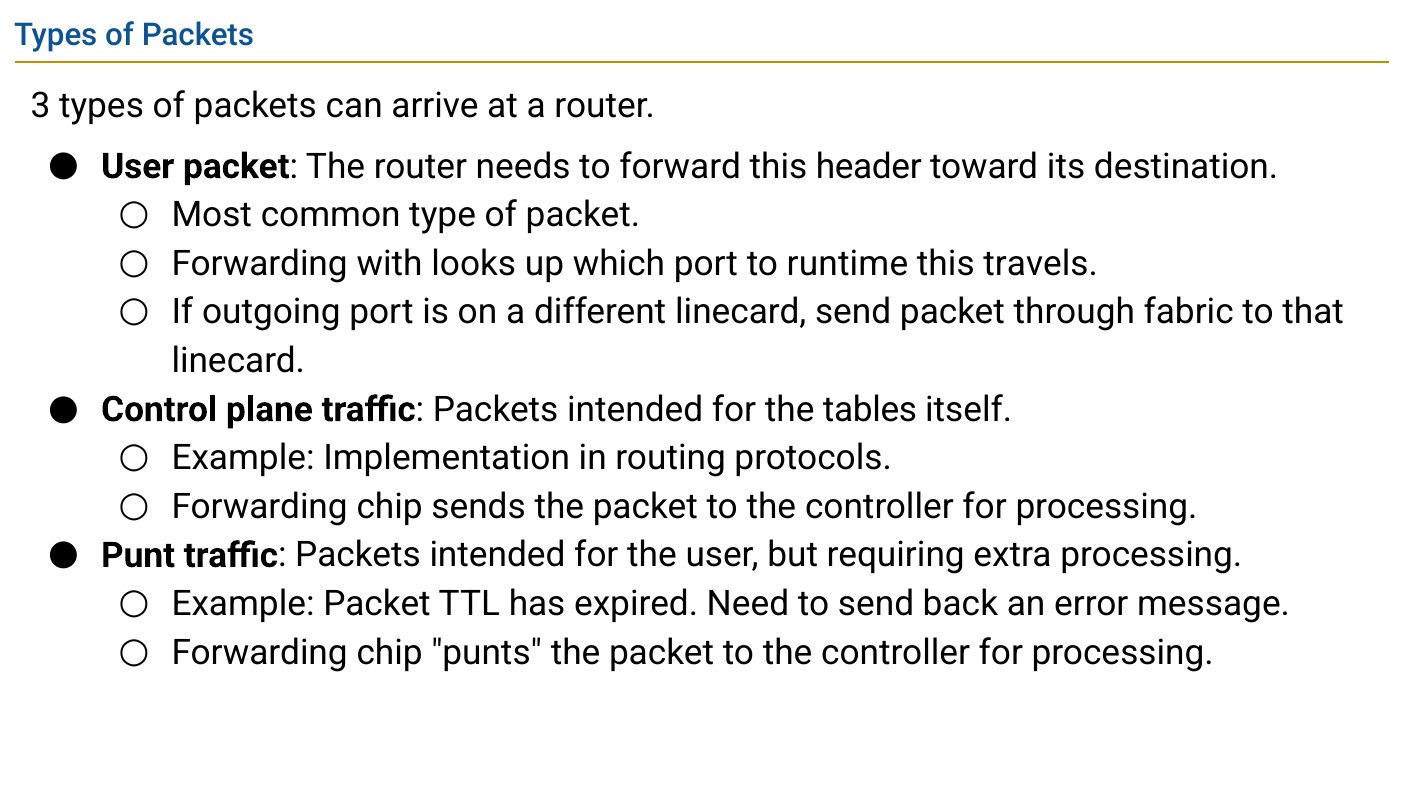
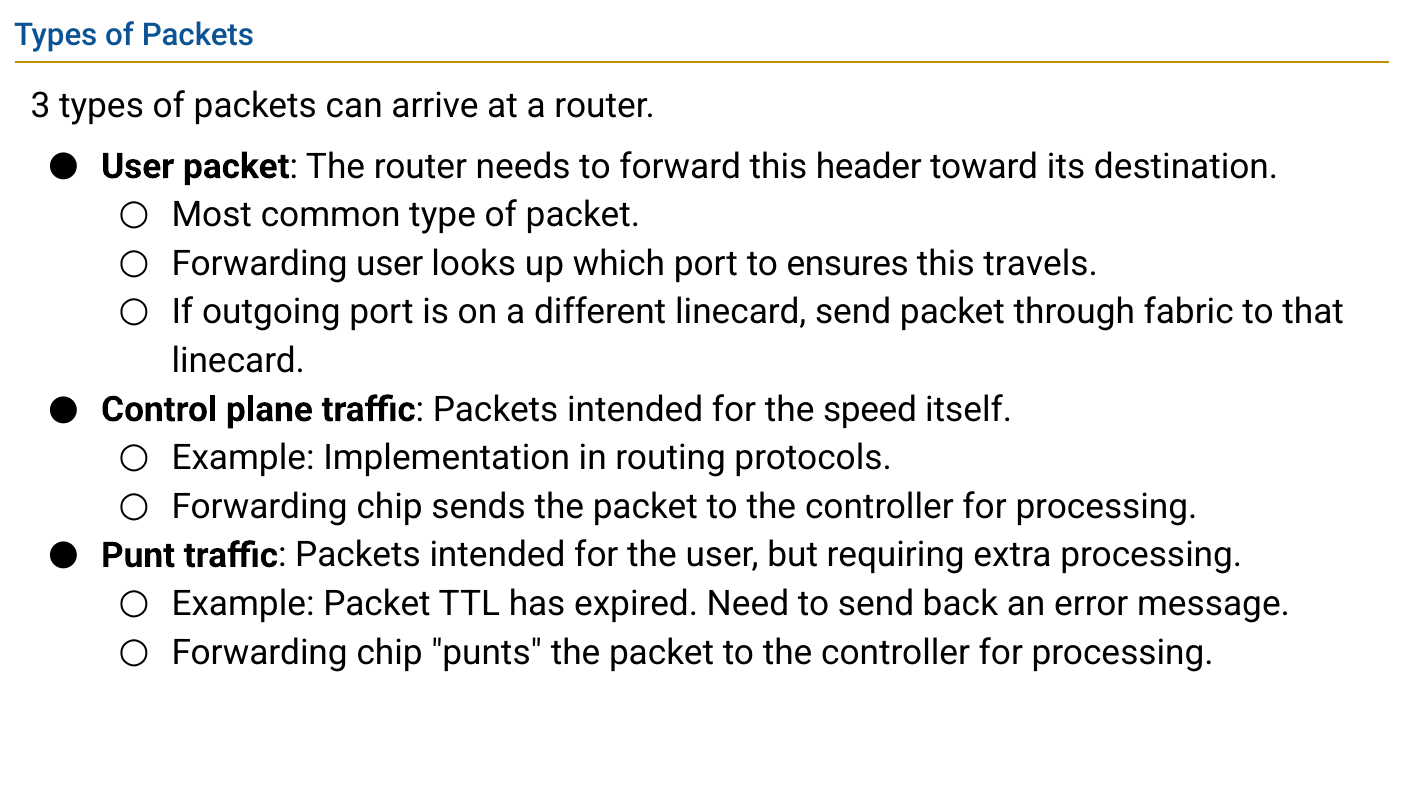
Forwarding with: with -> user (390, 264)
runtime: runtime -> ensures (848, 264)
tables: tables -> speed (870, 410)
